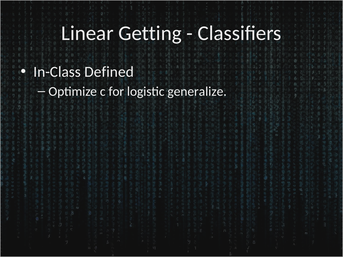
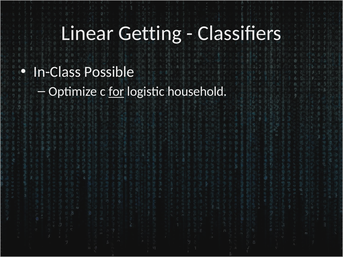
Defined: Defined -> Possible (109, 72)
for underline: none -> present (116, 92)
generalize: generalize -> household (197, 92)
